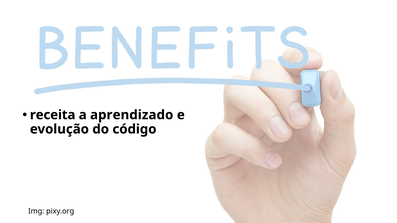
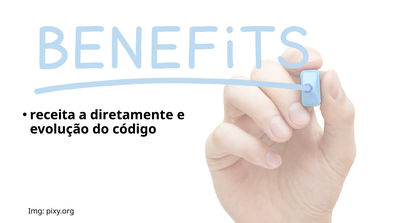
aprendizado: aprendizado -> diretamente (132, 115)
